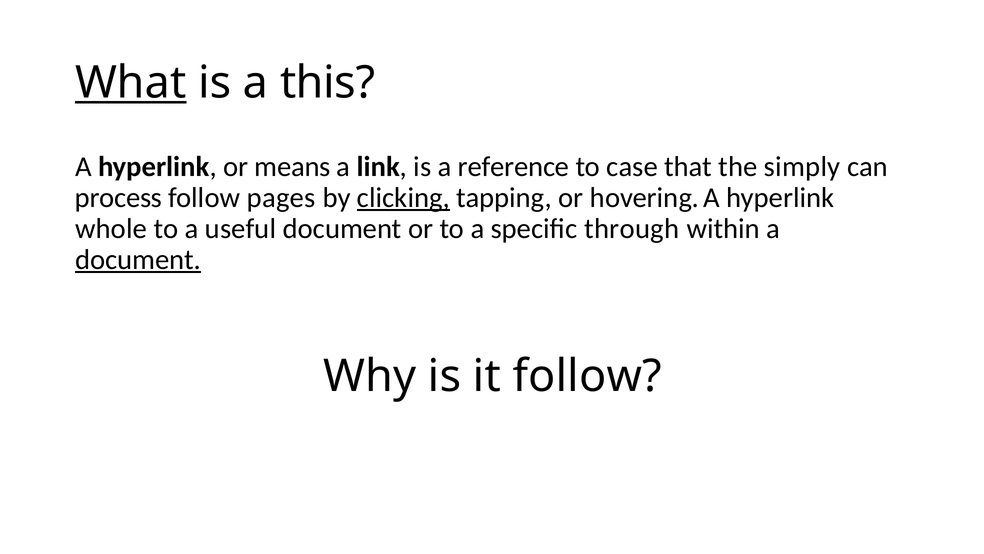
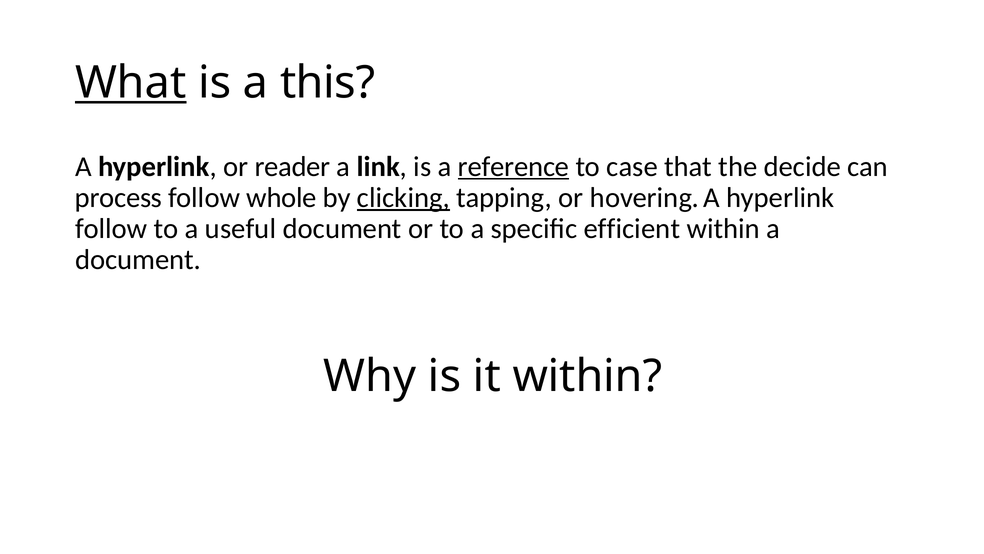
means: means -> reader (293, 166)
reference underline: none -> present (514, 166)
simply: simply -> decide (802, 166)
pages: pages -> whole (282, 197)
whole: whole -> follow (111, 228)
through: through -> efficient (632, 228)
document underline: present -> none (138, 259)
it follow: follow -> within (587, 376)
